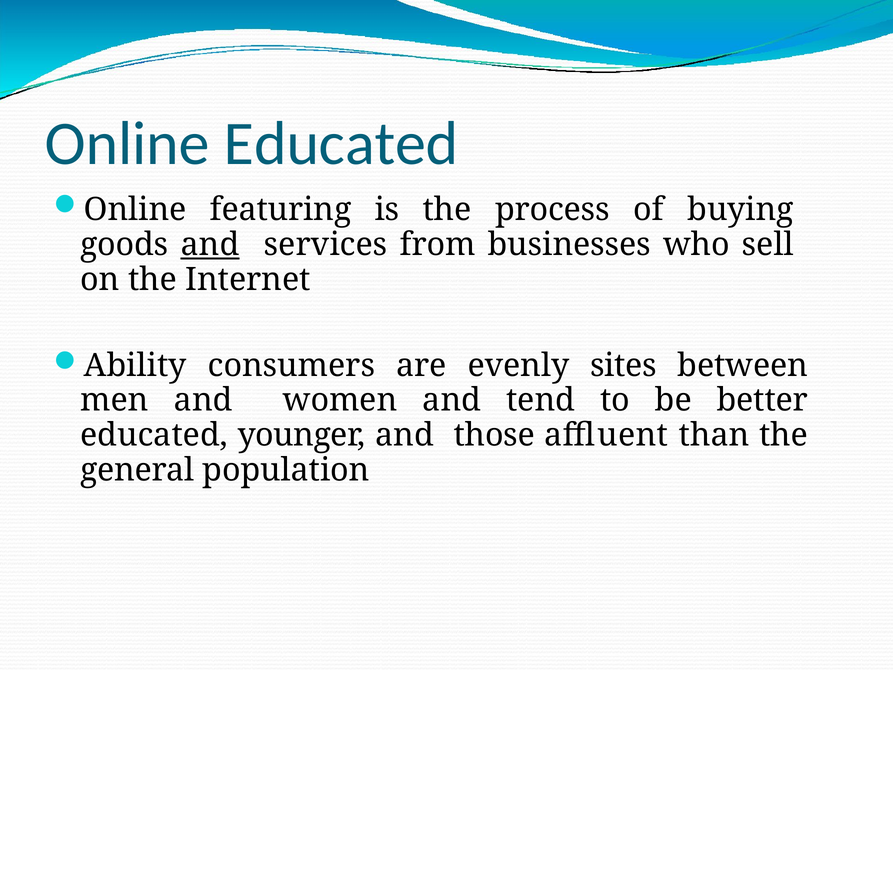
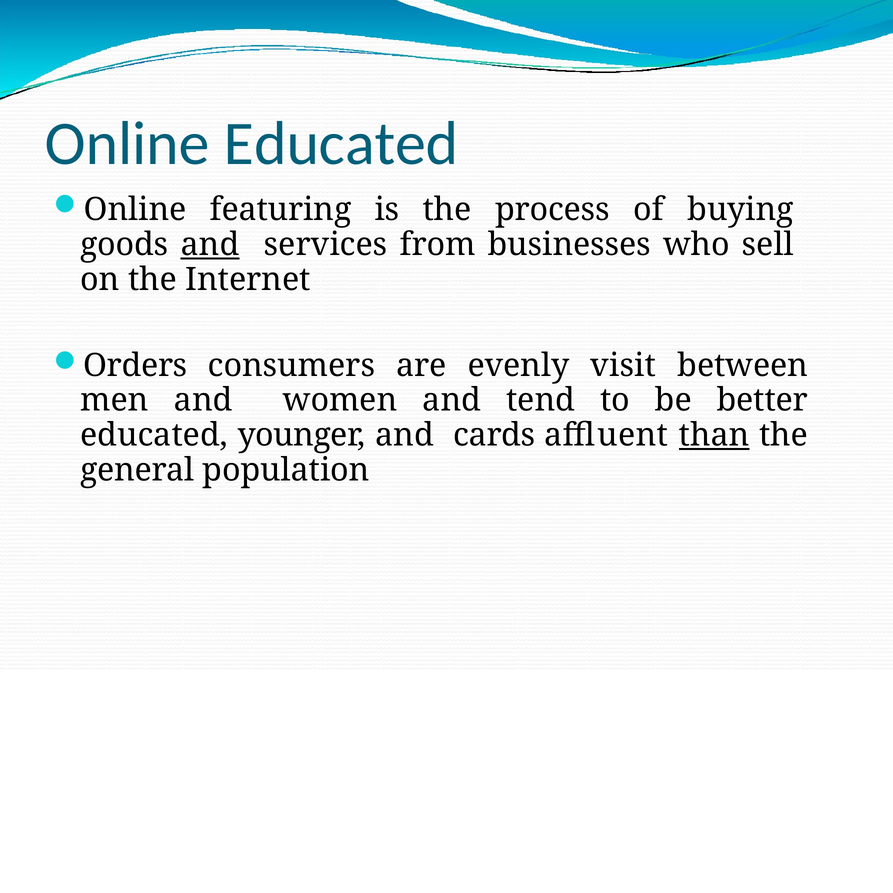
Ability: Ability -> Orders (135, 366)
sites: sites -> visit (623, 366)
those: those -> cards (494, 435)
than underline: none -> present (714, 435)
